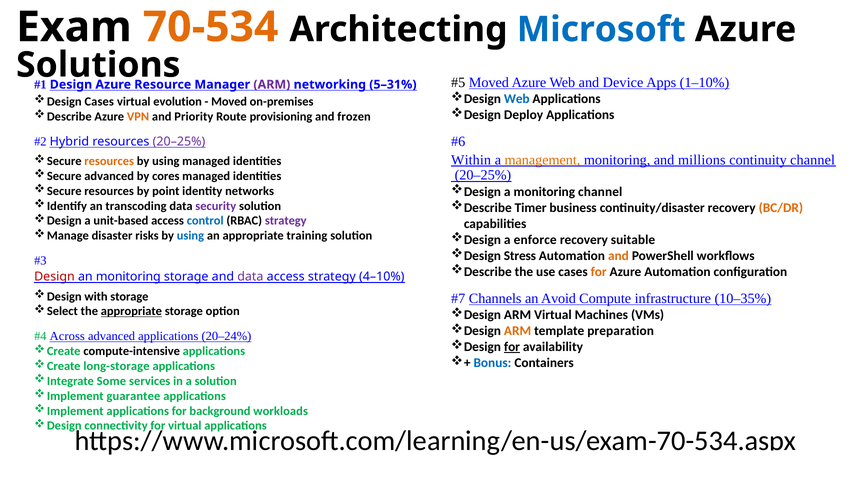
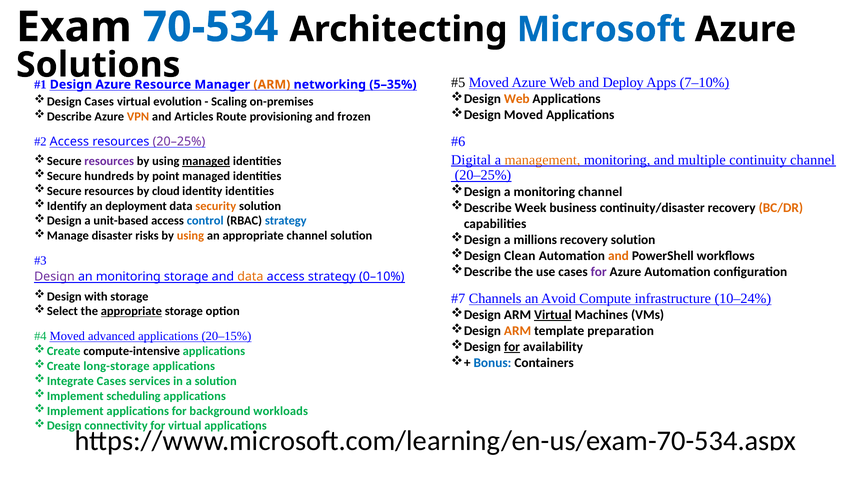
70-534 colour: orange -> blue (211, 27)
Device: Device -> Deploy (623, 82)
1–10%: 1–10% -> 7–10% (704, 82)
ARM colour: purple -> orange (272, 85)
5–31%: 5–31% -> 5–35% (393, 85)
Web colour: blue -> orange (517, 99)
Moved: Moved -> Scaling (229, 101)
Deploy: Deploy -> Moved (524, 115)
Priority: Priority -> Articles (194, 116)
Hybrid: Hybrid -> Access (69, 141)
Within: Within -> Digital (471, 160)
millions: millions -> multiple (702, 160)
resources colour: orange -> purple (109, 161)
managed underline: none -> present (206, 161)
advanced: advanced -> hundreds (109, 176)
cores: cores -> point (166, 176)
point: point -> cloud (166, 191)
identity networks: networks -> identities (250, 191)
transcoding: transcoding -> deployment (136, 206)
security colour: purple -> orange (216, 206)
Timer: Timer -> Week (531, 208)
strategy colour: purple -> blue (286, 221)
using colour: blue -> orange (190, 236)
appropriate training: training -> channel (307, 236)
enforce: enforce -> millions (535, 240)
recovery suitable: suitable -> solution (633, 240)
Stress: Stress -> Clean (520, 256)
for colour: orange -> purple (599, 272)
Design colour: red -> purple (54, 277)
data colour: purple -> orange (250, 277)
4–10%: 4–10% -> 0–10% (382, 277)
10–35%: 10–35% -> 10–24% (743, 298)
Virtual underline: none -> present (553, 315)
Across: Across -> Moved (67, 336)
20–24%: 20–24% -> 20–15% (226, 336)
Some: Some -> Cases (111, 381)
guarantee: guarantee -> scheduling (134, 396)
